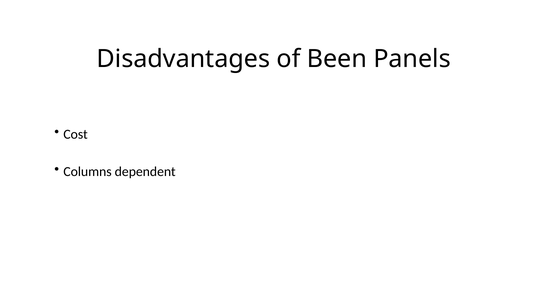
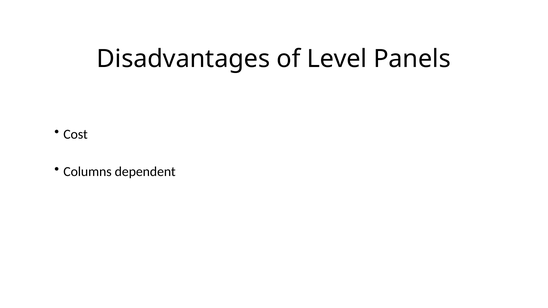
Been: Been -> Level (337, 59)
